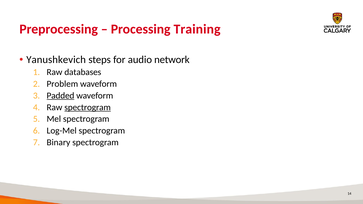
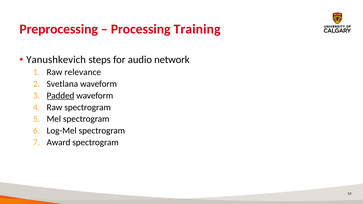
databases: databases -> relevance (83, 72)
Problem: Problem -> Svetlana (62, 84)
spectrogram underline: present -> none (88, 107)
Binary: Binary -> Award (59, 142)
